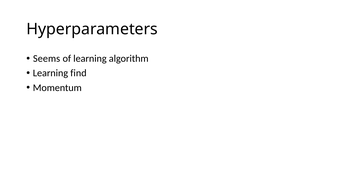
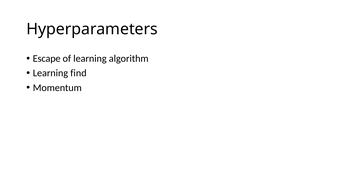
Seems: Seems -> Escape (47, 58)
